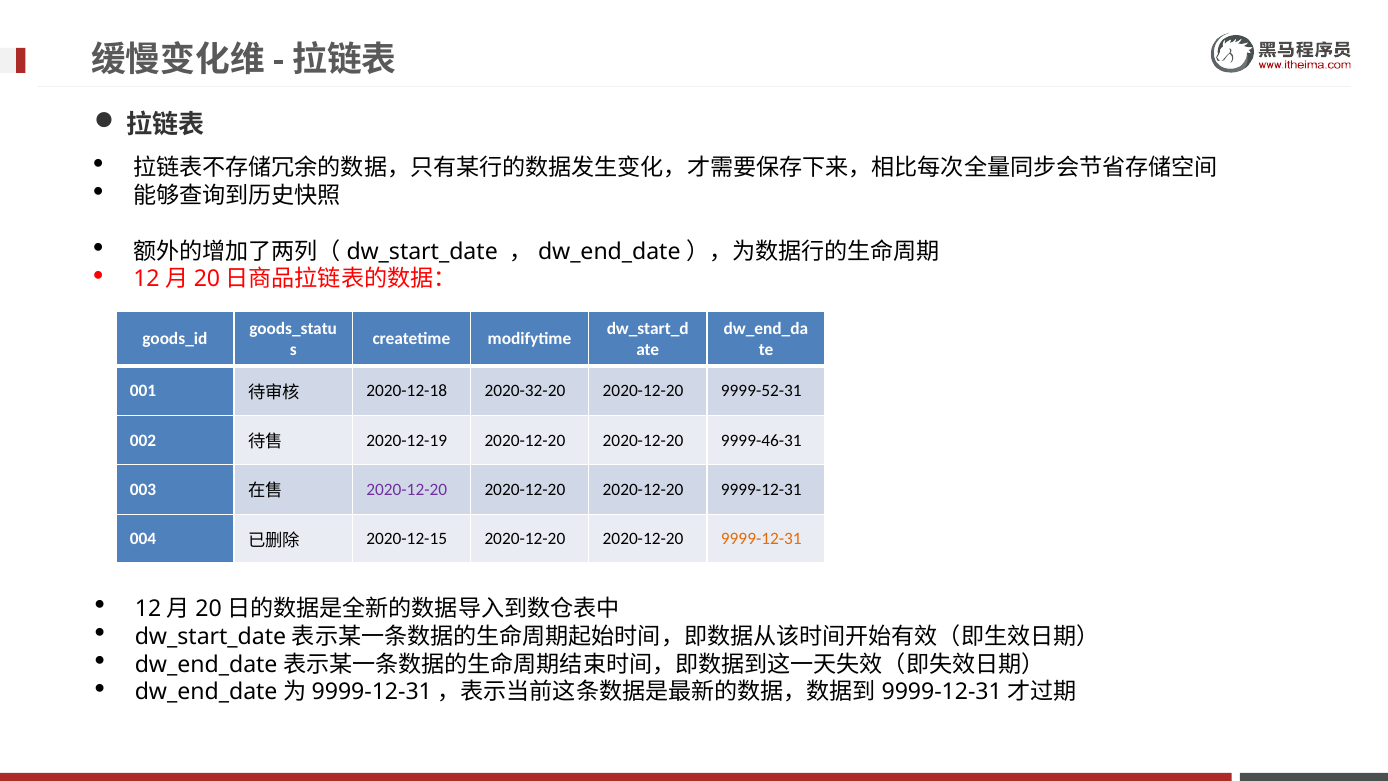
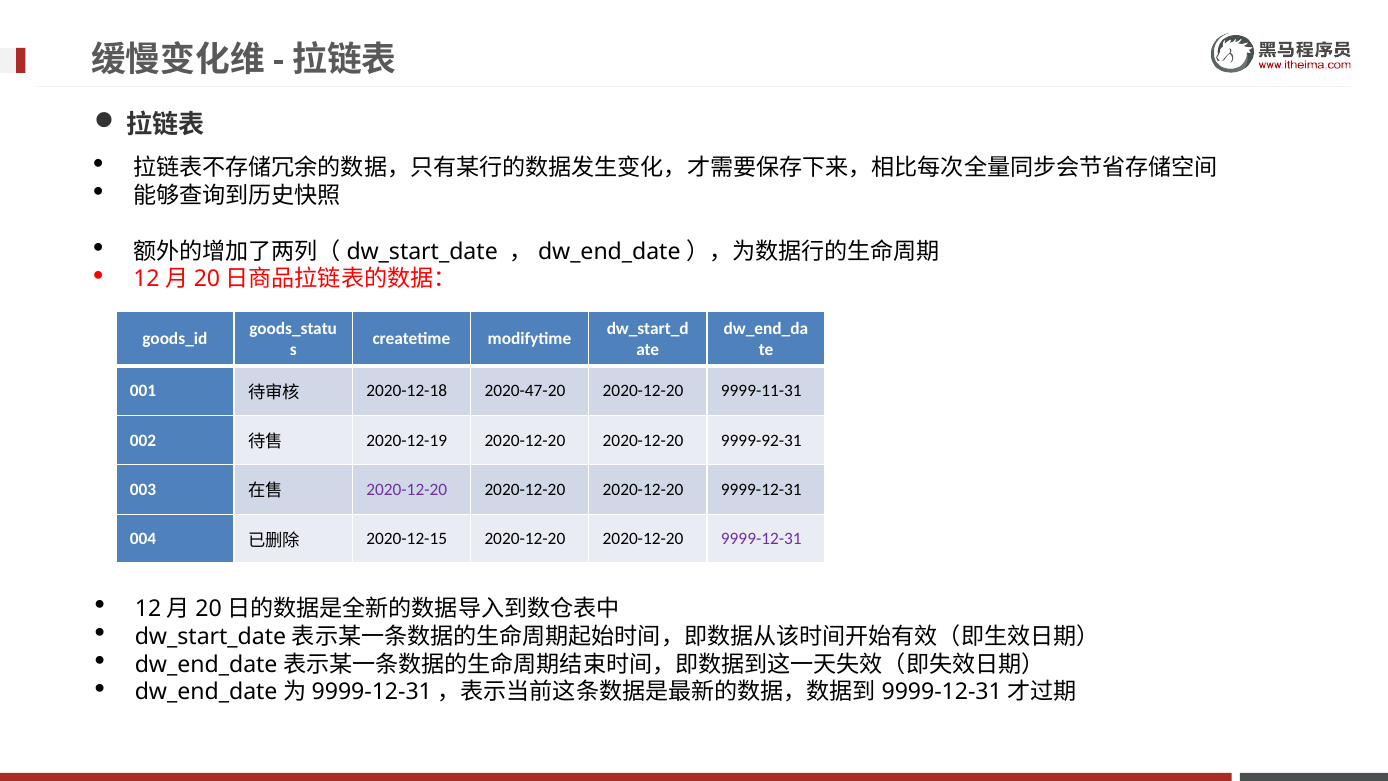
2020-32-20: 2020-32-20 -> 2020-47-20 (525, 391)
9999-52-31: 9999-52-31 -> 9999-11-31 (761, 391)
9999-46-31: 9999-46-31 -> 9999-92-31 (761, 440)
9999-12-31 colour: orange -> purple (761, 539)
